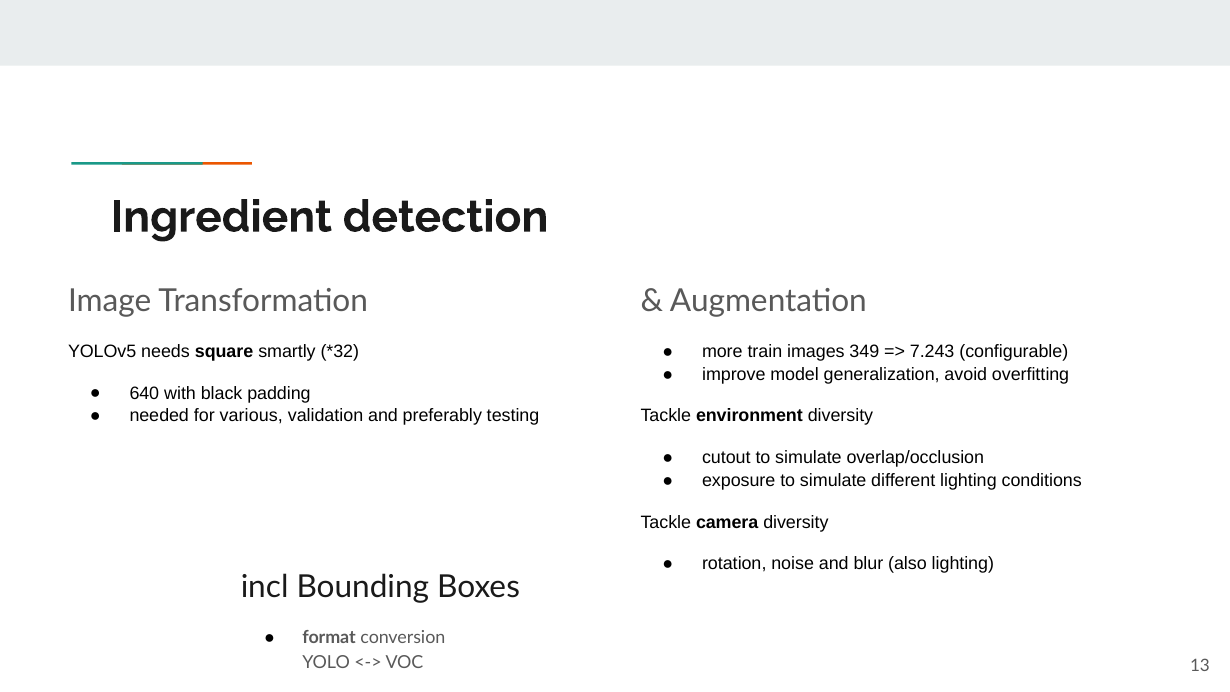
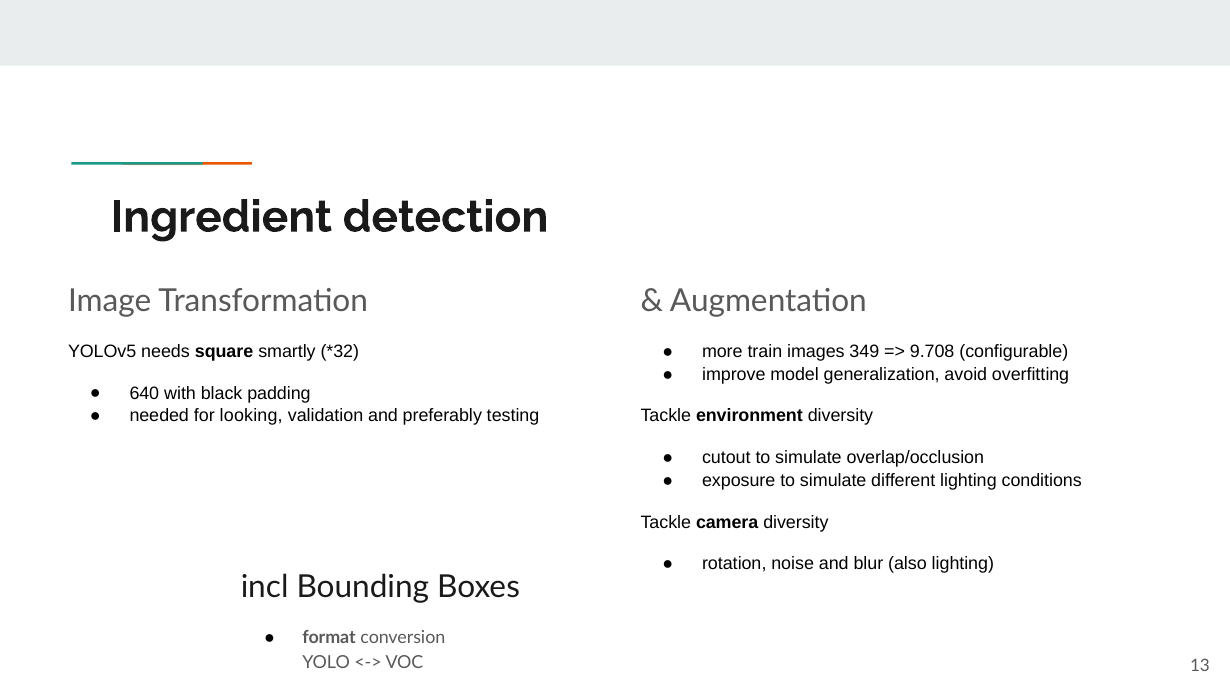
7.243: 7.243 -> 9.708 (932, 351)
various: various -> looking (251, 416)
